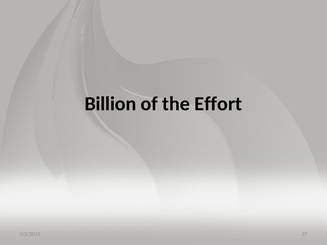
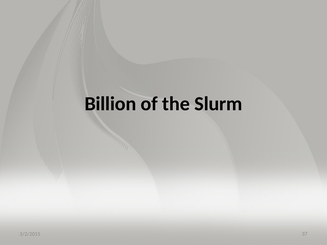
Effort: Effort -> Slurm (218, 104)
